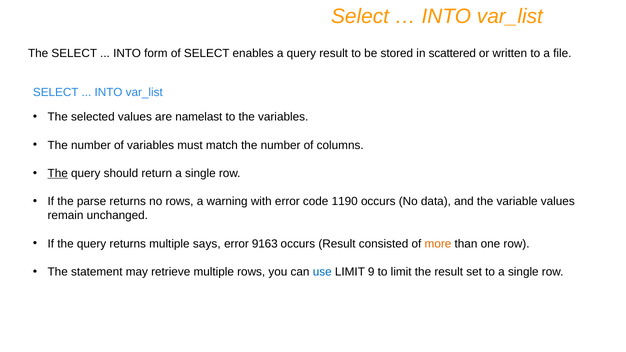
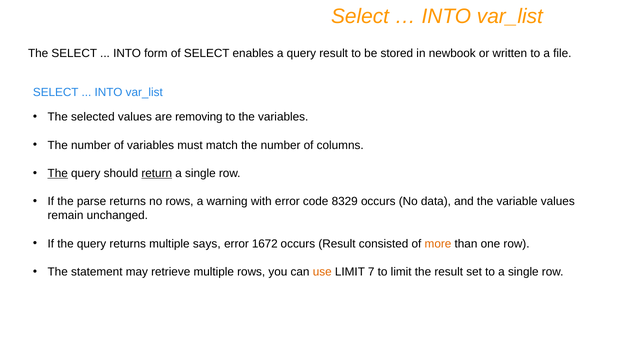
scattered: scattered -> newbook (452, 53)
namelast: namelast -> removing (199, 117)
return underline: none -> present (157, 173)
1190: 1190 -> 8329 (345, 202)
9163: 9163 -> 1672 (265, 244)
use colour: blue -> orange (322, 272)
9: 9 -> 7 (371, 272)
